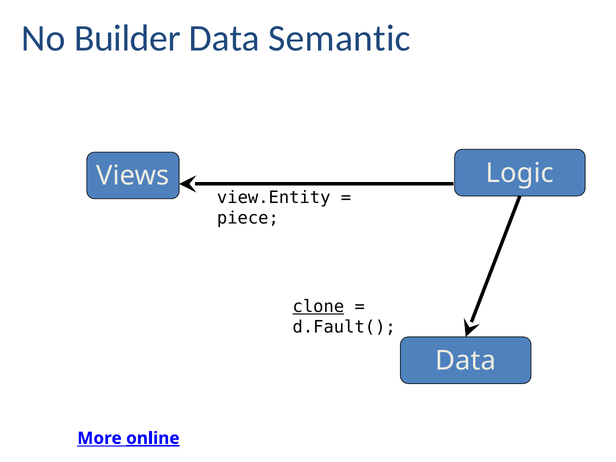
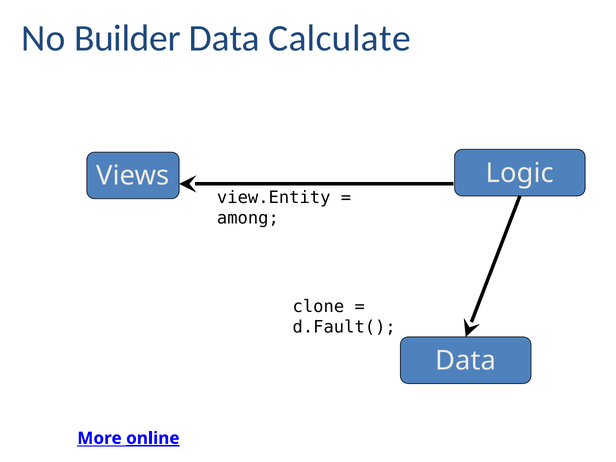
Semantic: Semantic -> Calculate (340, 39)
piece: piece -> among (248, 218)
clone underline: present -> none (318, 307)
